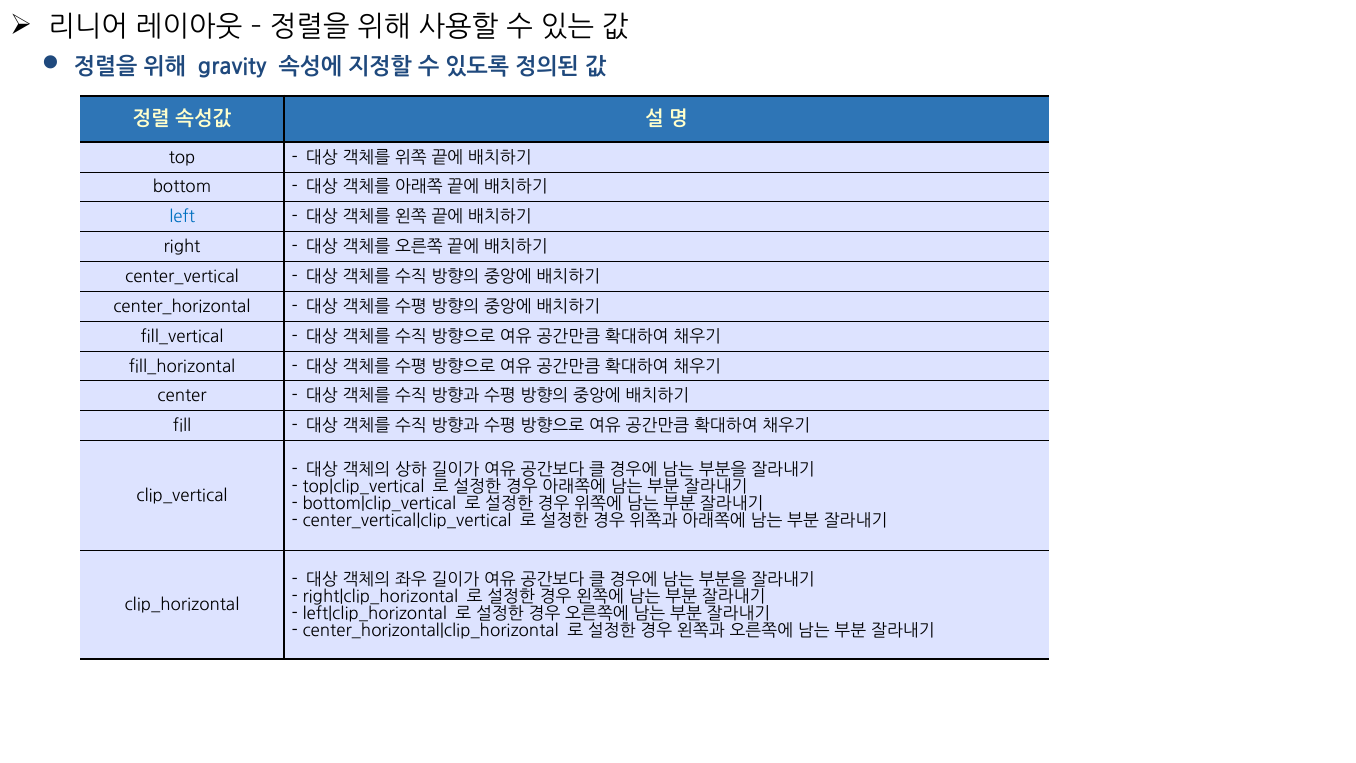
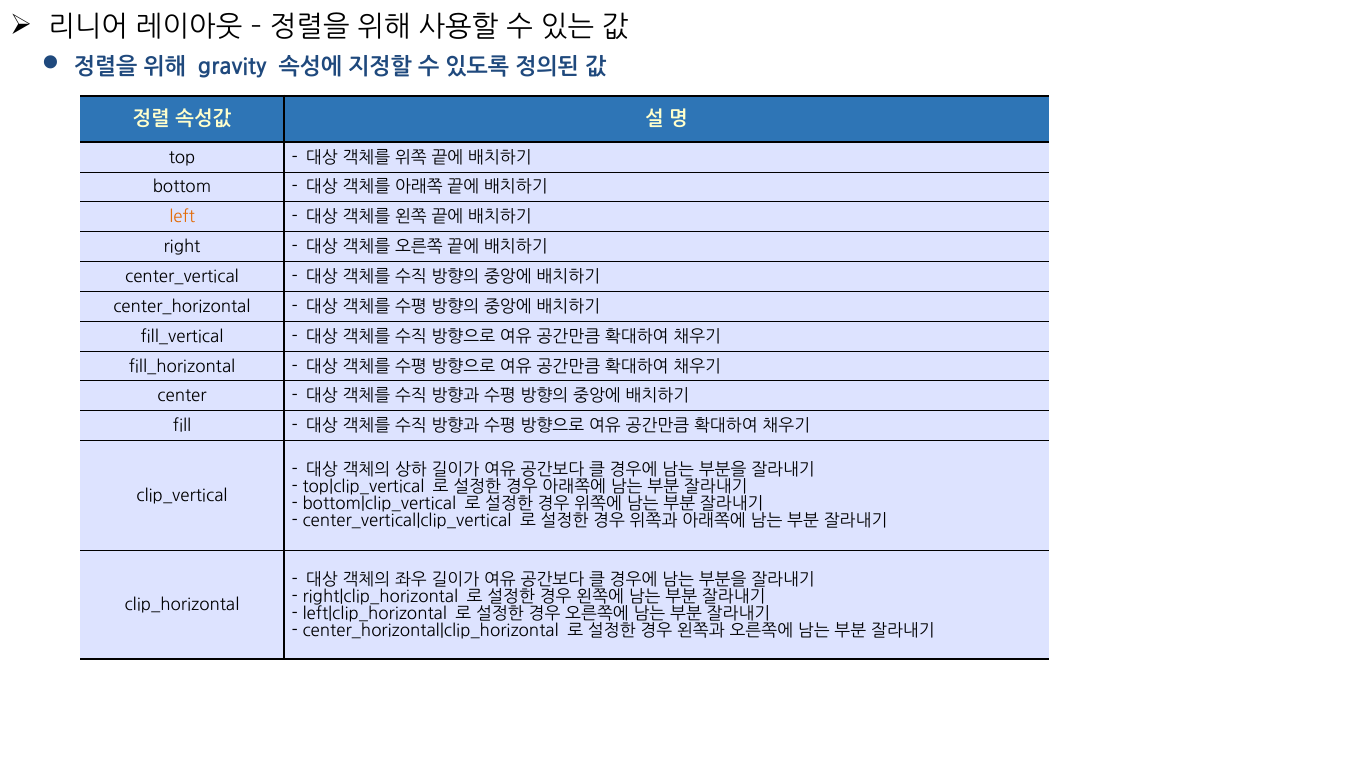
left colour: blue -> orange (182, 217)
